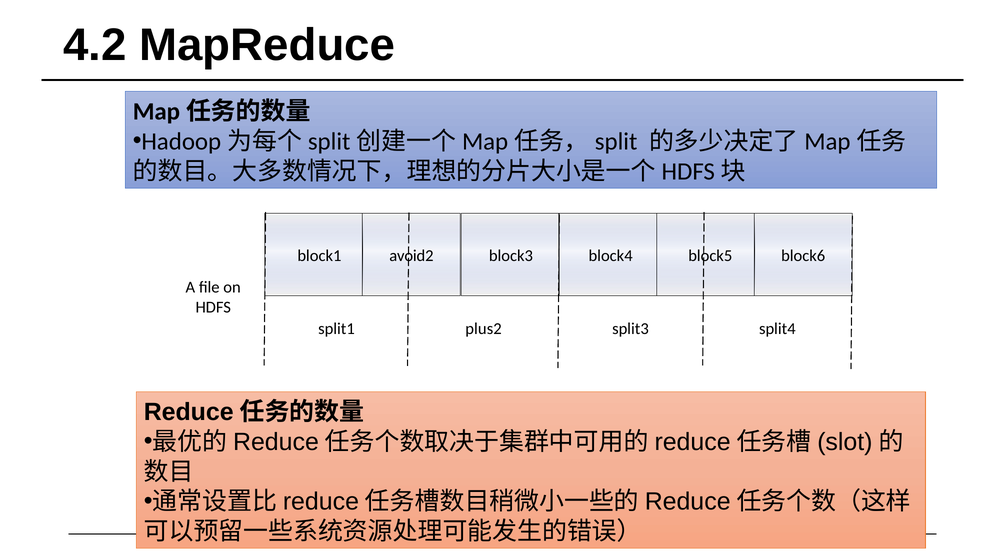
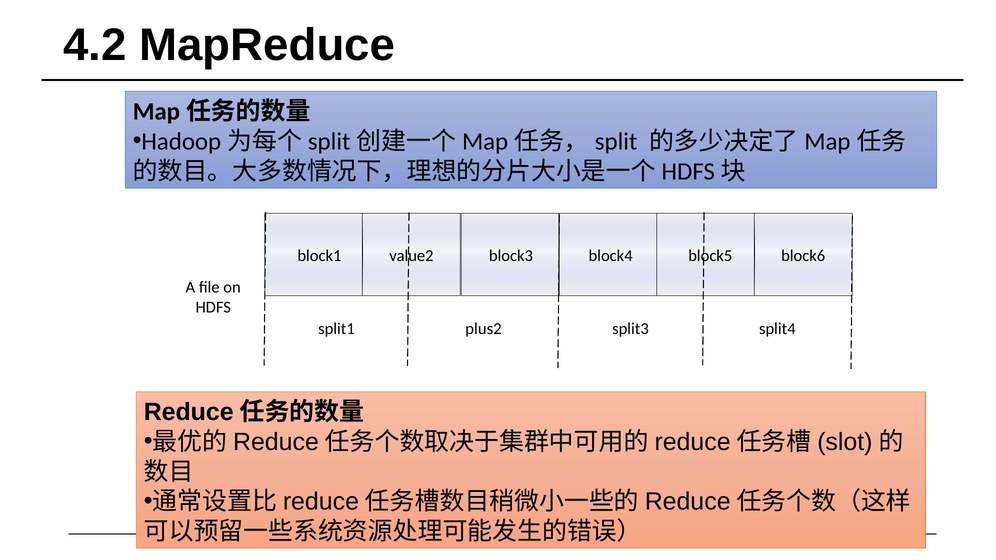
avoid2: avoid2 -> value2 (411, 256)
